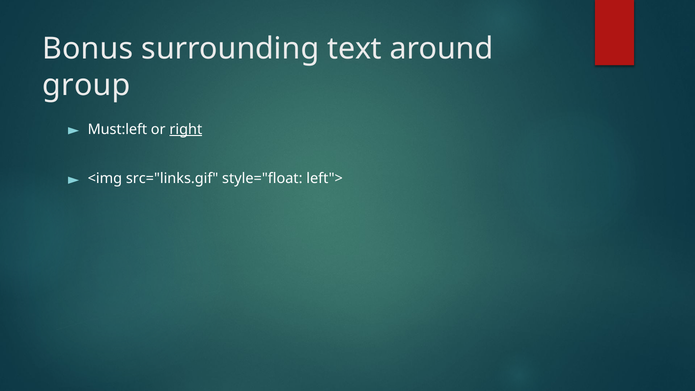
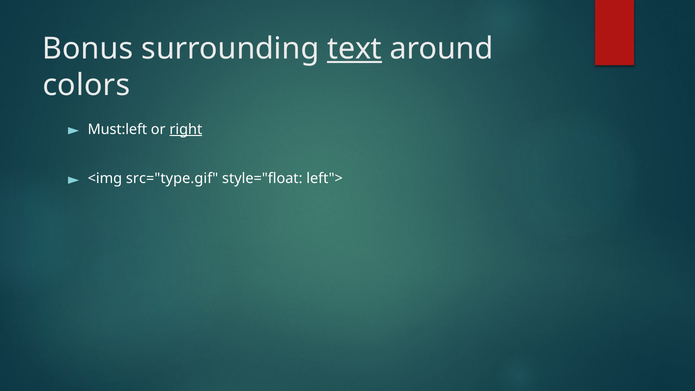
text underline: none -> present (355, 49)
group: group -> colors (86, 85)
src="links.gif: src="links.gif -> src="type.gif (172, 179)
